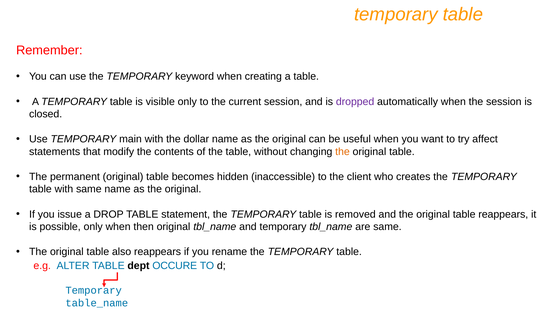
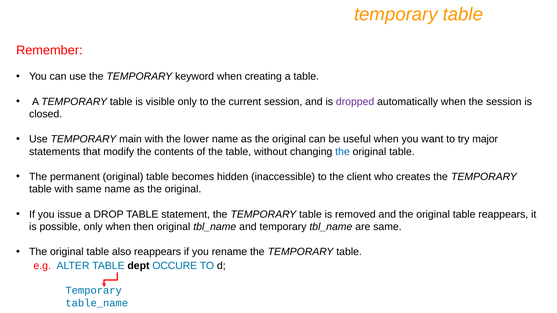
dollar: dollar -> lower (196, 139)
affect: affect -> major (485, 139)
the colour: orange -> blue (342, 152)
